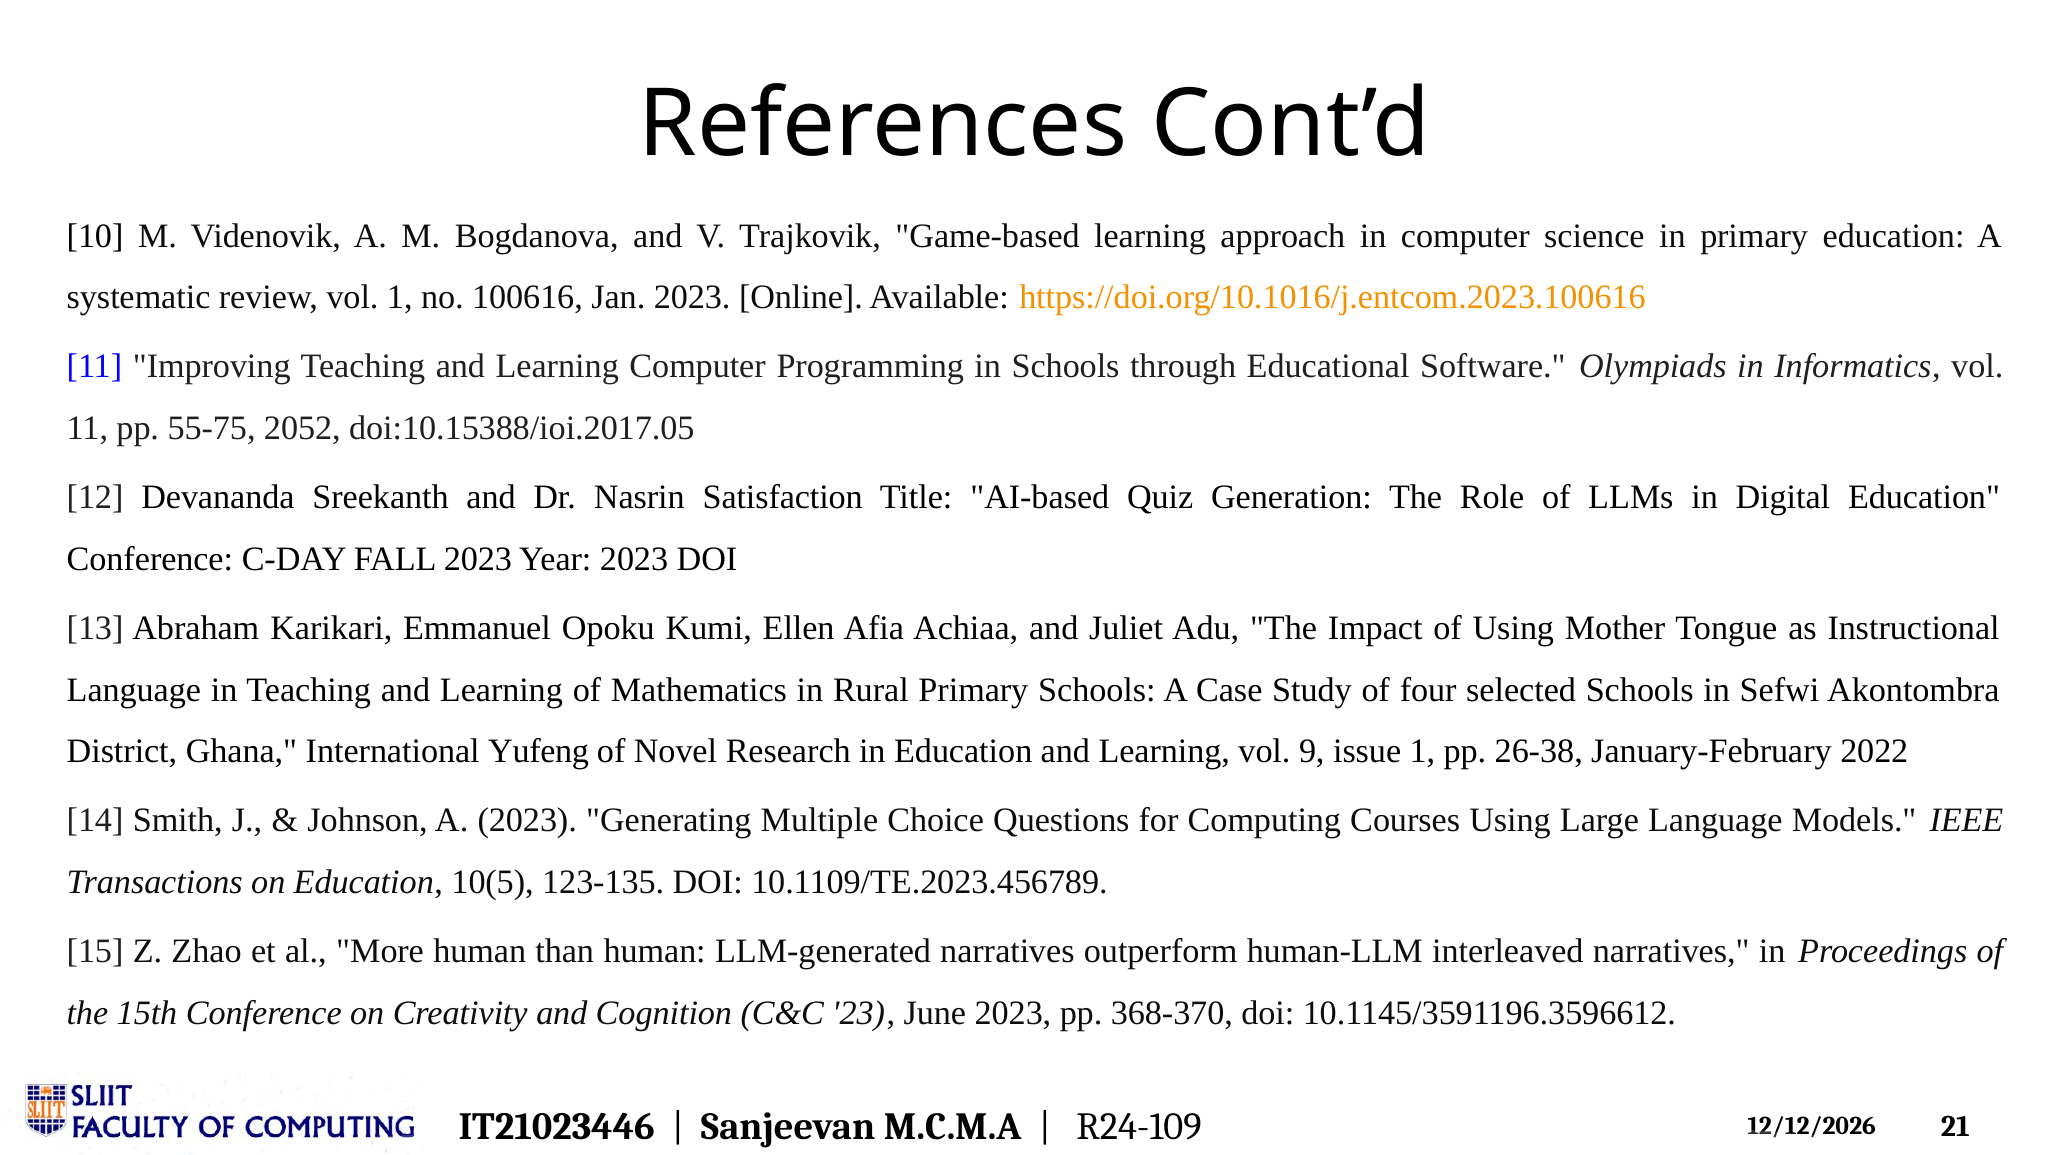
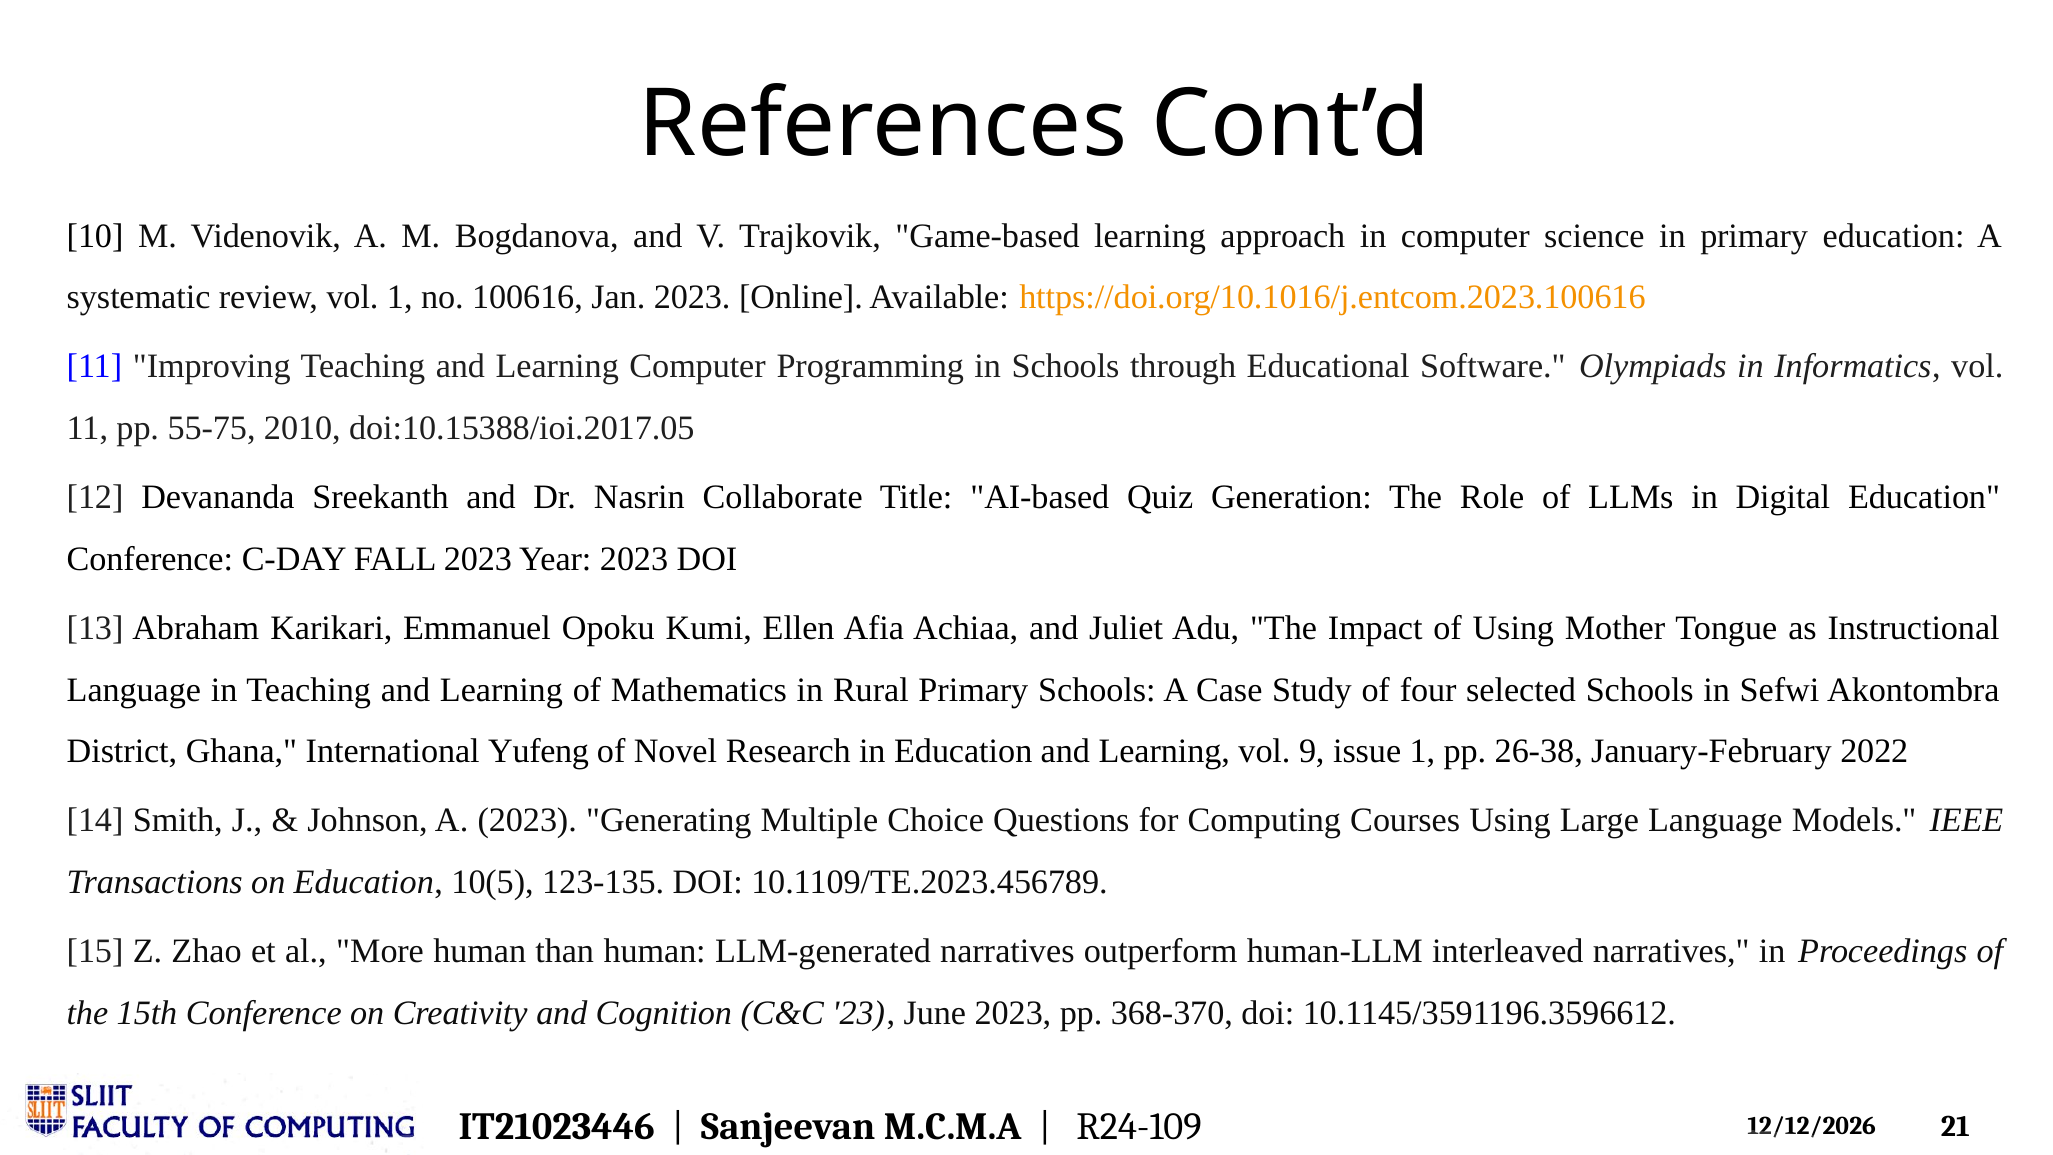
2052: 2052 -> 2010 (302, 428)
Satisfaction: Satisfaction -> Collaborate (783, 497)
